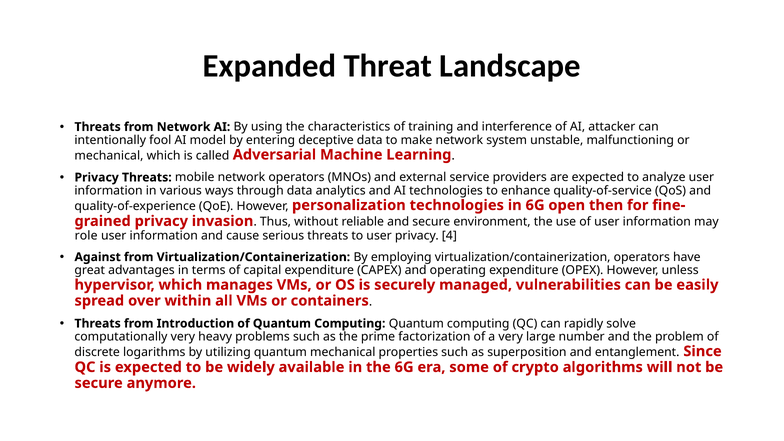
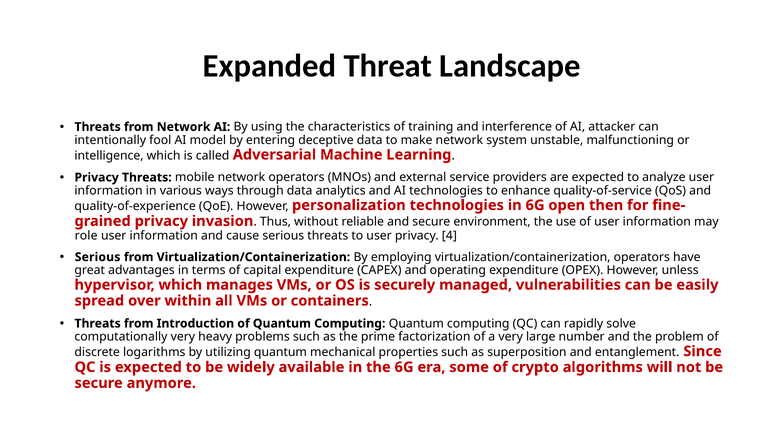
mechanical: mechanical -> intelligence (109, 155)
Against: Against -> Serious (98, 257)
